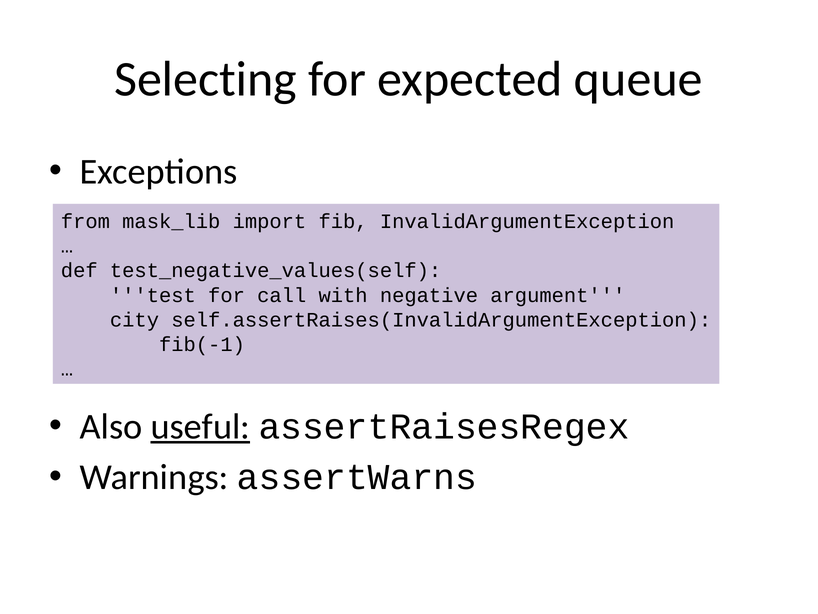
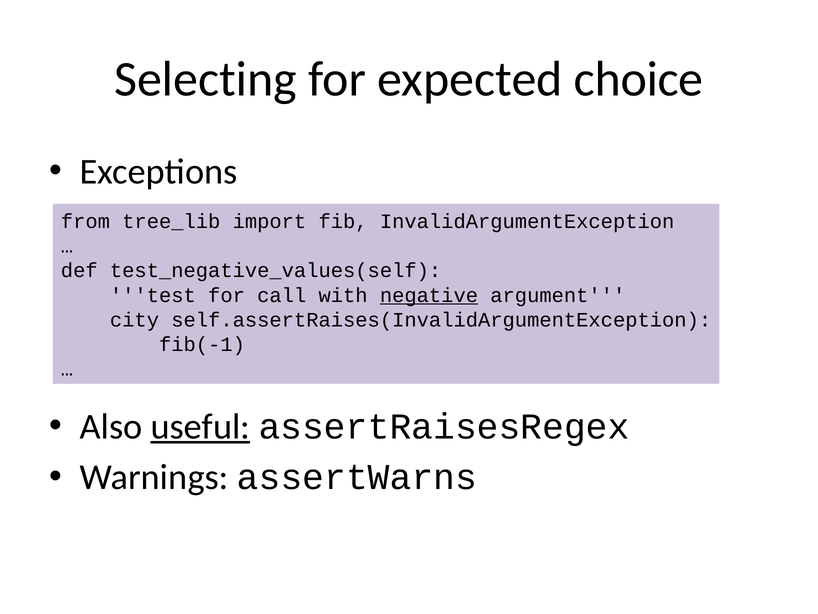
queue: queue -> choice (639, 79)
mask_lib: mask_lib -> tree_lib (171, 221)
negative underline: none -> present (429, 295)
